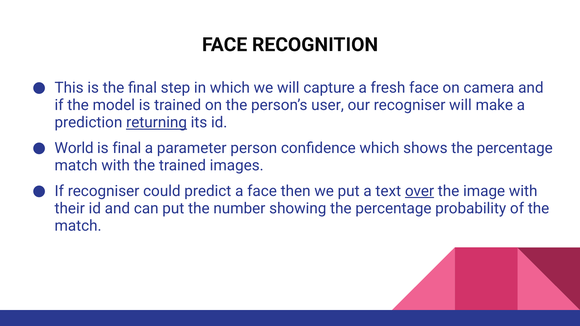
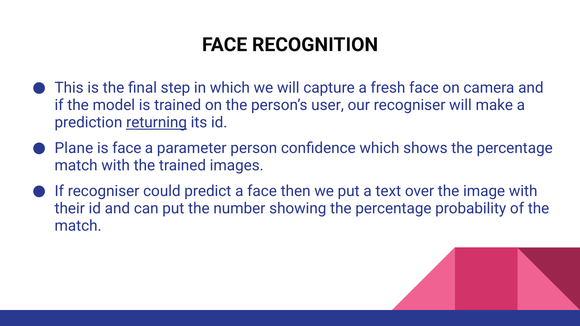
World: World -> Plane (74, 148)
is final: final -> face (127, 148)
over underline: present -> none (420, 191)
